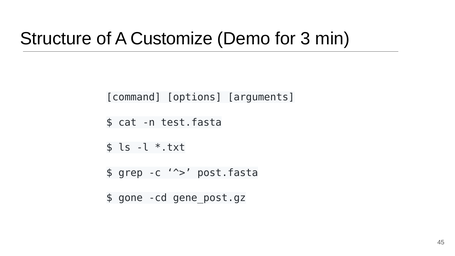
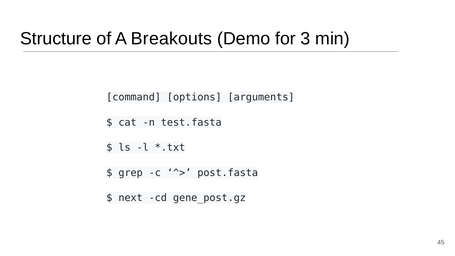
Customize: Customize -> Breakouts (172, 39)
gone: gone -> next (131, 198)
